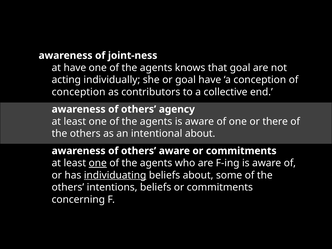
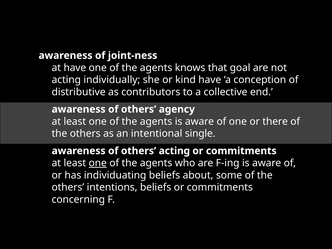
or goal: goal -> kind (186, 80)
conception: conception -> distributive (79, 92)
intentional about: about -> single (200, 134)
others aware: aware -> acting (174, 151)
individuating underline: present -> none (115, 175)
